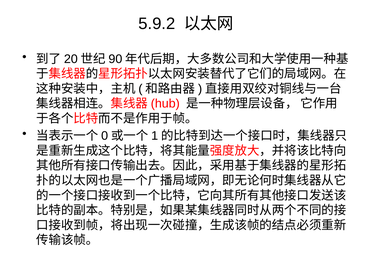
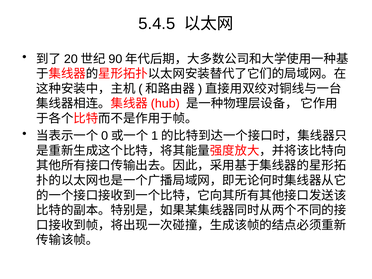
5.9.2: 5.9.2 -> 5.4.5 (157, 24)
